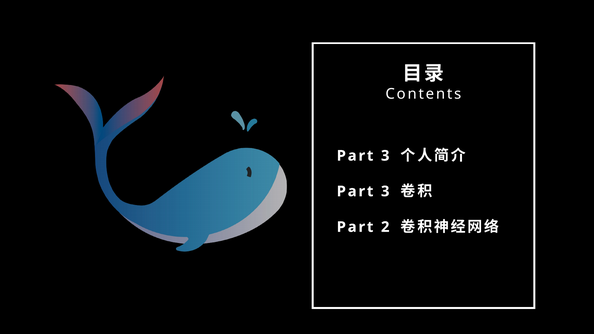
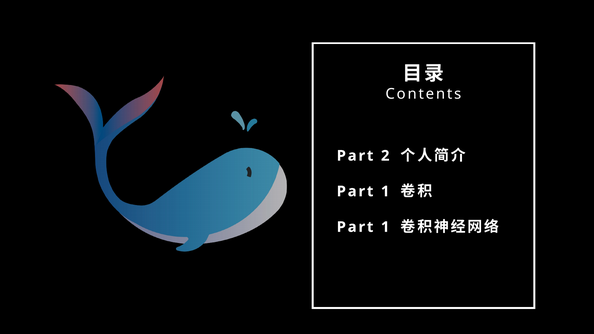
3: 3 -> 2 (385, 156)
3: 3 -> 1 (385, 191)
2: 2 -> 1 (385, 227)
